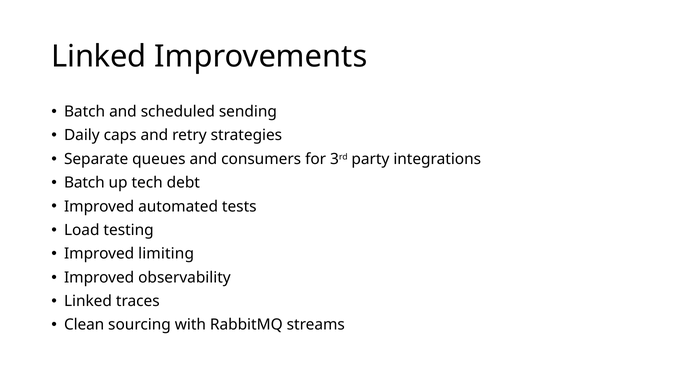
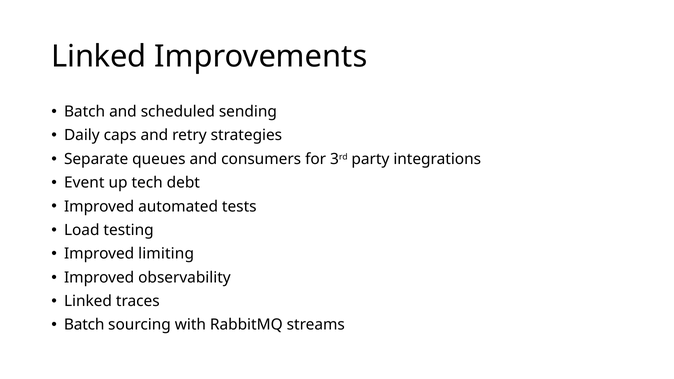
Batch: Batch -> Event (84, 183)
Clean: Clean -> Batch (84, 325)
